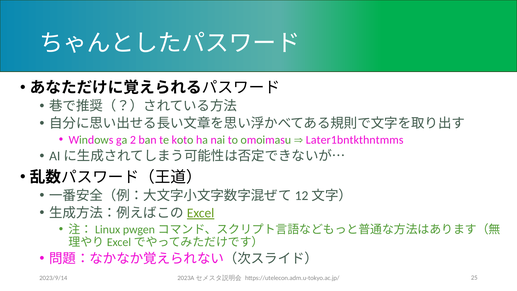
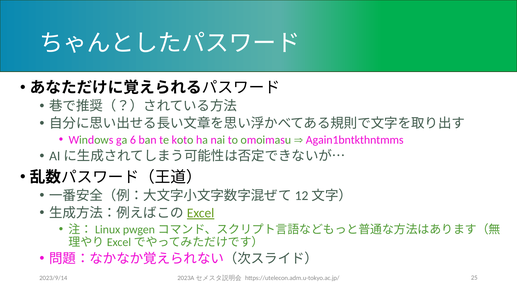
2: 2 -> 6 (133, 140)
Later1bntkthntmms: Later1bntkthntmms -> Again1bntkthntmms (355, 140)
